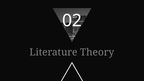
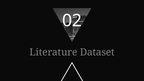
Theory: Theory -> Dataset (97, 52)
